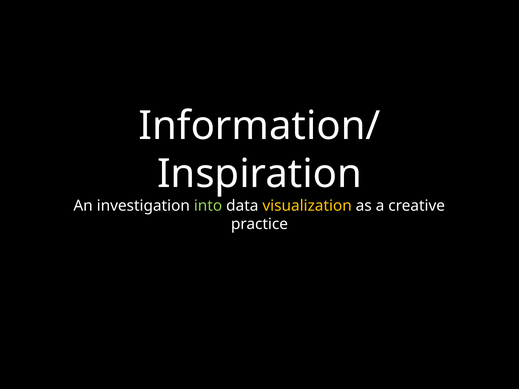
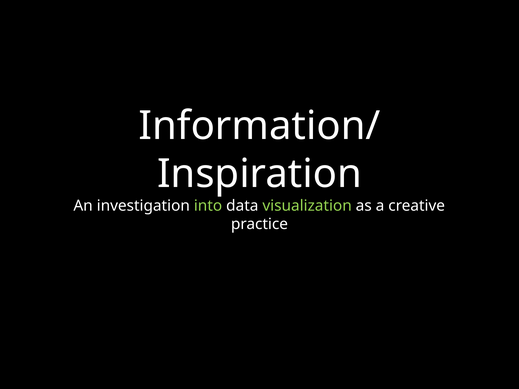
visualization colour: yellow -> light green (307, 206)
